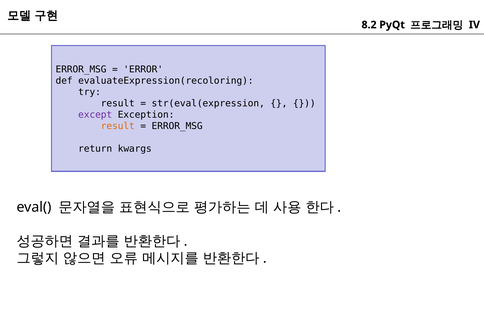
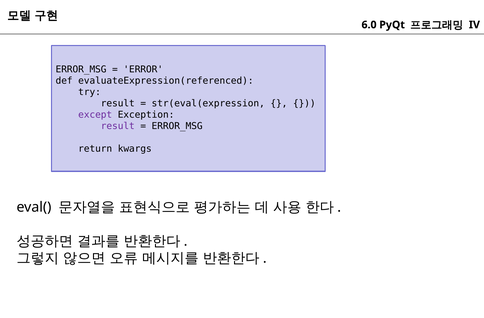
8.2: 8.2 -> 6.0 (369, 25)
evaluateExpression(recoloring: evaluateExpression(recoloring -> evaluateExpression(referenced (166, 81)
result colour: orange -> purple (118, 126)
